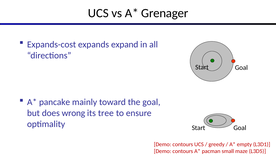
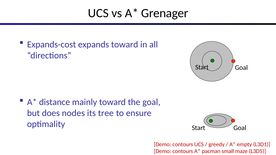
expands expand: expand -> toward (125, 44)
pancake: pancake -> distance (55, 102)
wrong: wrong -> nodes (73, 113)
